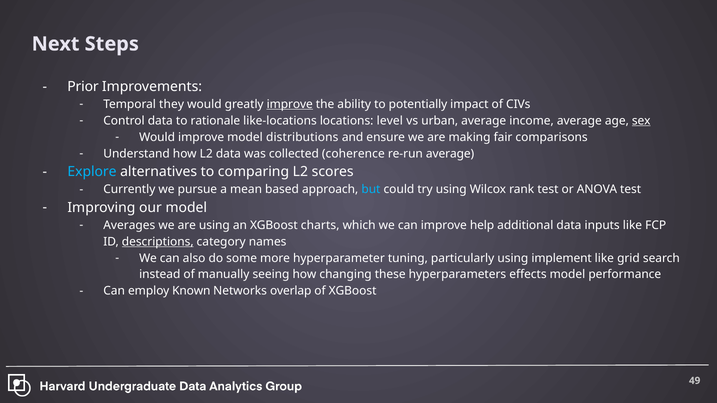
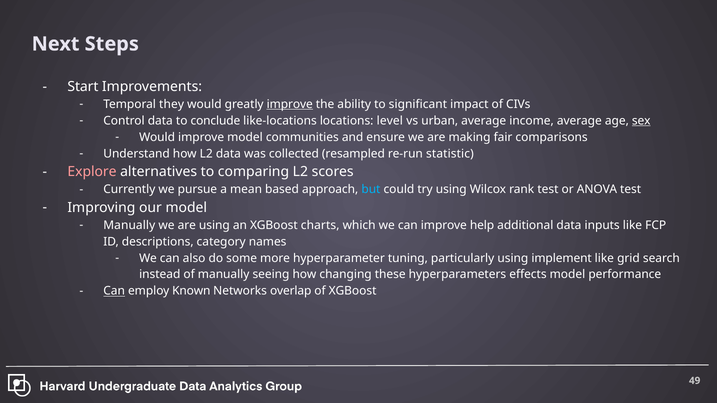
Prior: Prior -> Start (83, 87)
potentially: potentially -> significant (418, 104)
rationale: rationale -> conclude (215, 121)
distributions: distributions -> communities (302, 137)
coherence: coherence -> resampled (353, 154)
re-run average: average -> statistic (450, 154)
Explore colour: light blue -> pink (92, 172)
Averages: Averages -> Manually (129, 225)
descriptions underline: present -> none (158, 242)
Can underline: none -> present (114, 291)
